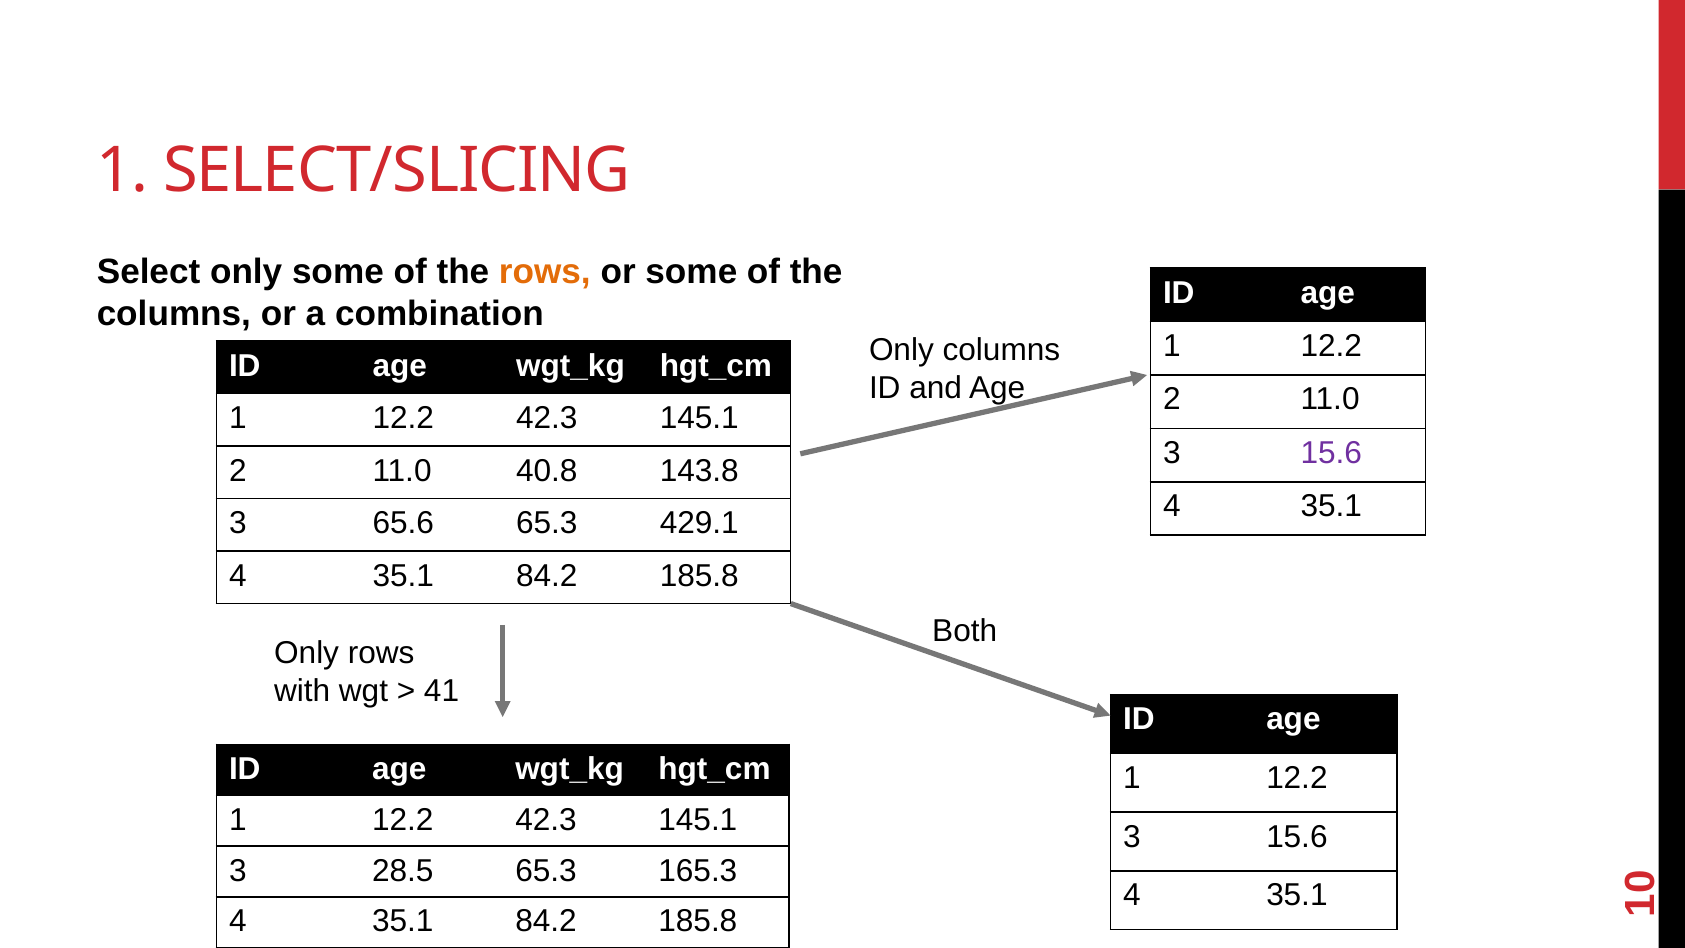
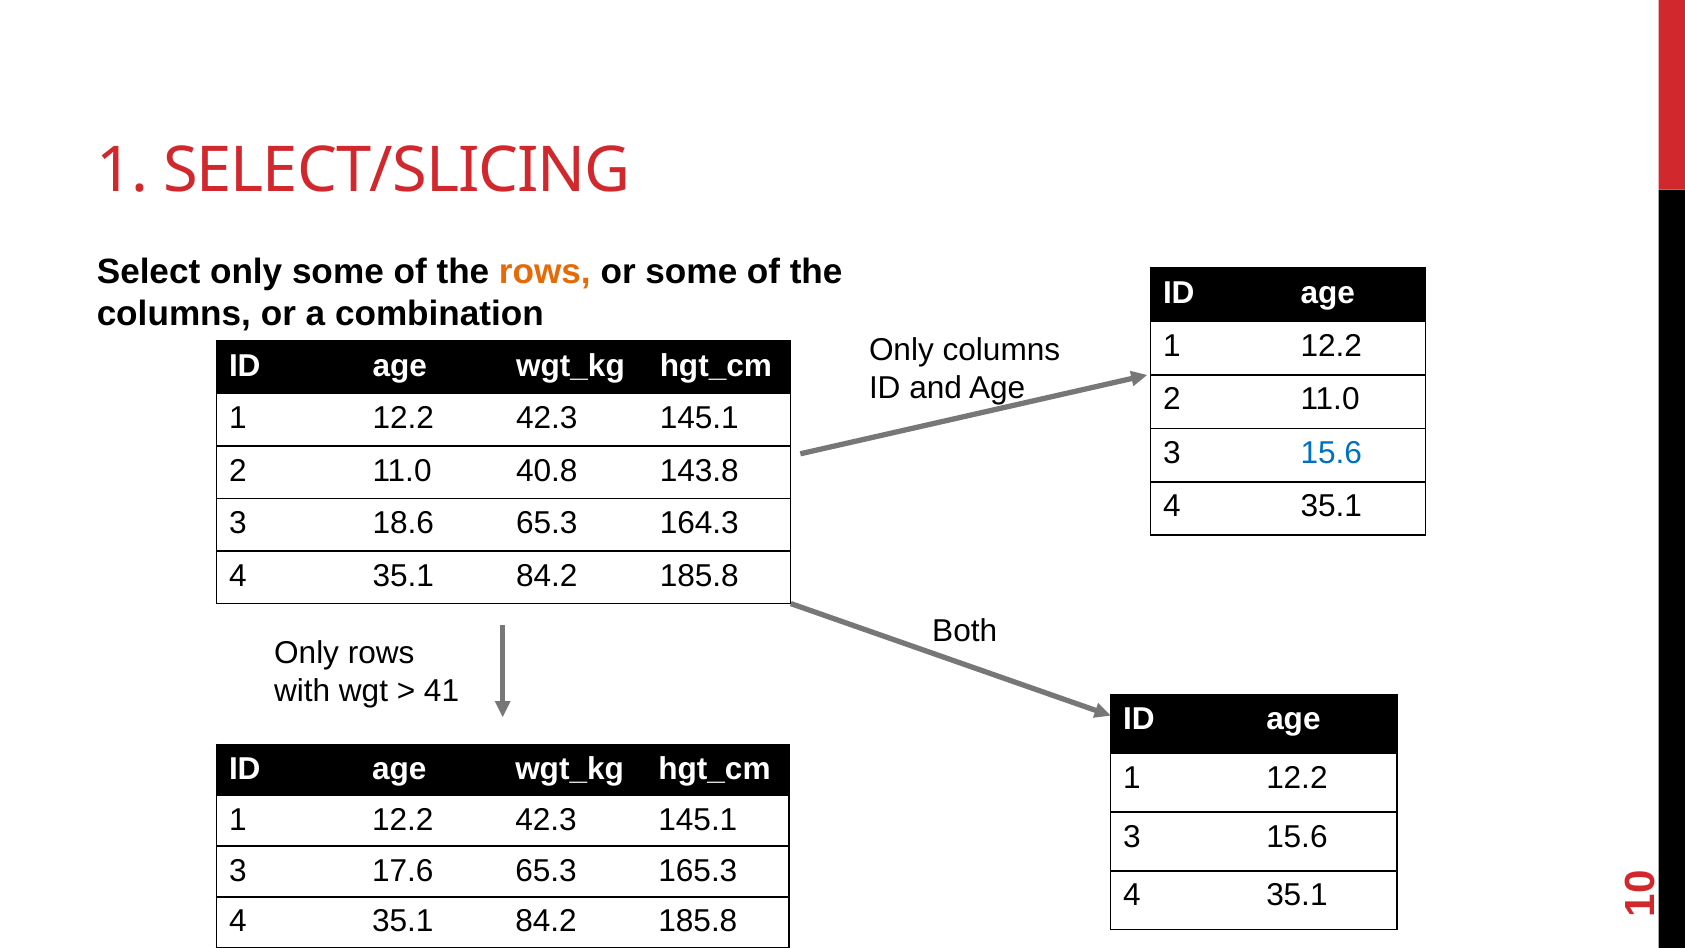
15.6 colour: purple -> blue (1331, 453)
65.6: 65.6 -> 18.6 (403, 523)
429.1: 429.1 -> 164.3 (699, 523)
28.5: 28.5 -> 17.6 (403, 871)
